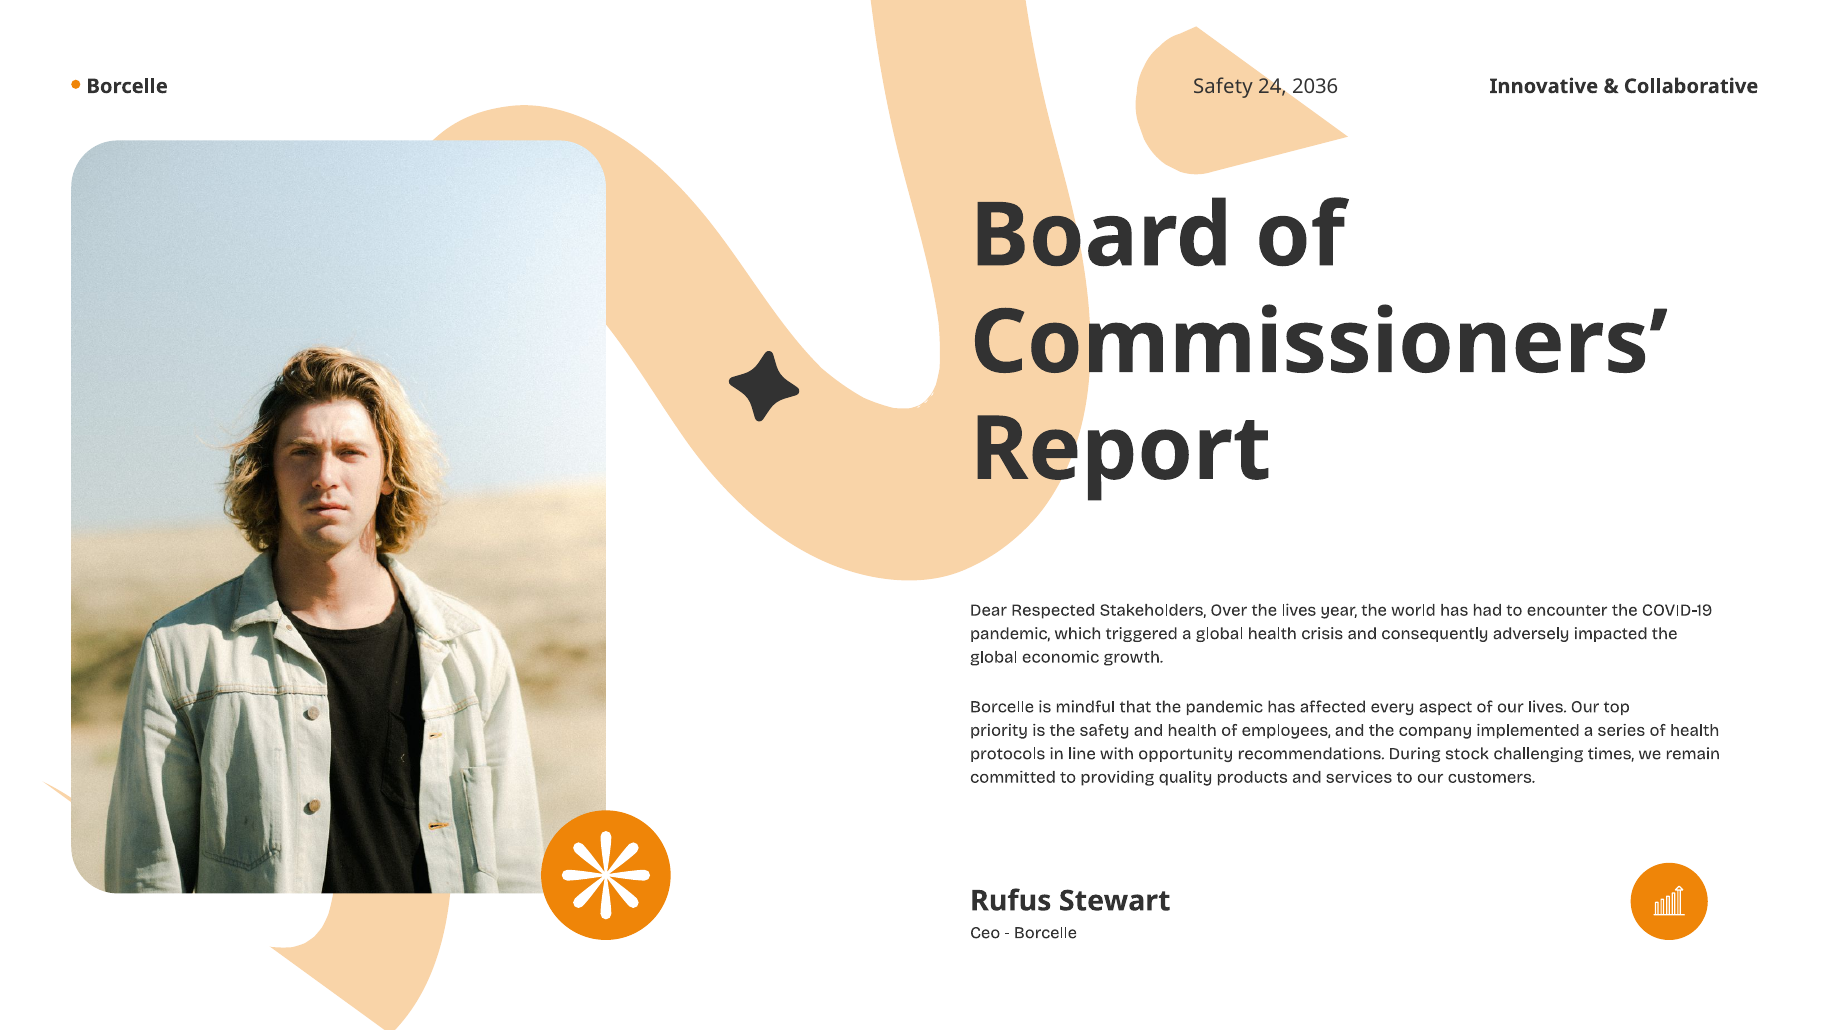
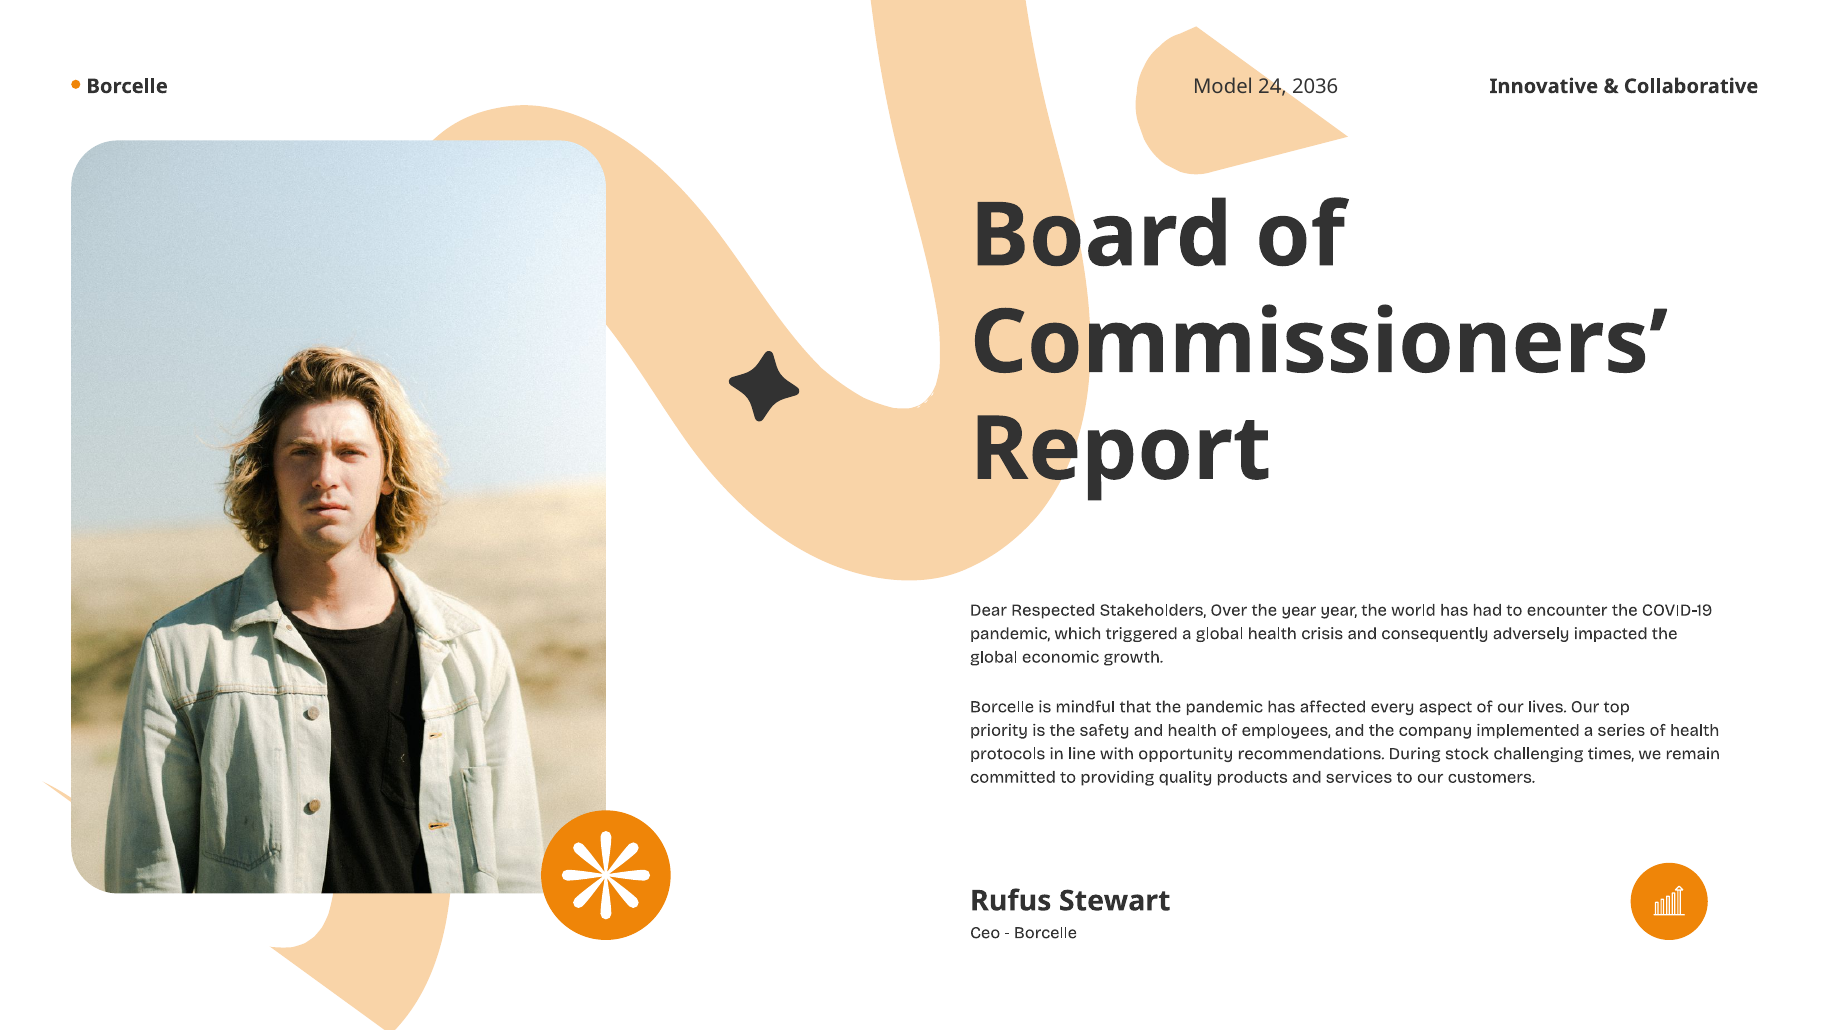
Borcelle Safety: Safety -> Model (1223, 86)
the lives: lives -> year (1299, 610)
